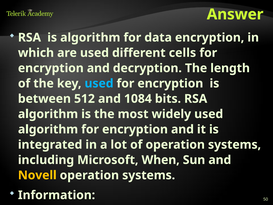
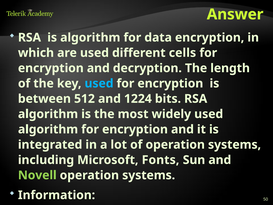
1084: 1084 -> 1224 (138, 99)
When: When -> Fonts (161, 160)
Novell colour: yellow -> light green (37, 175)
